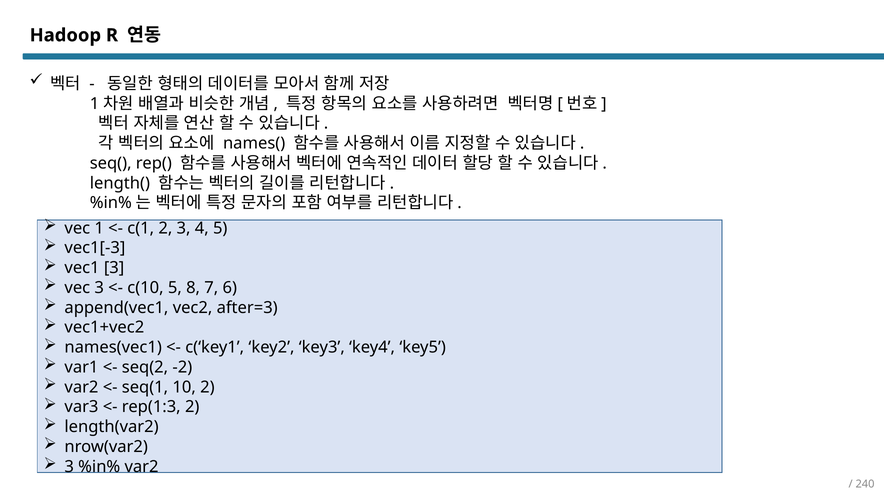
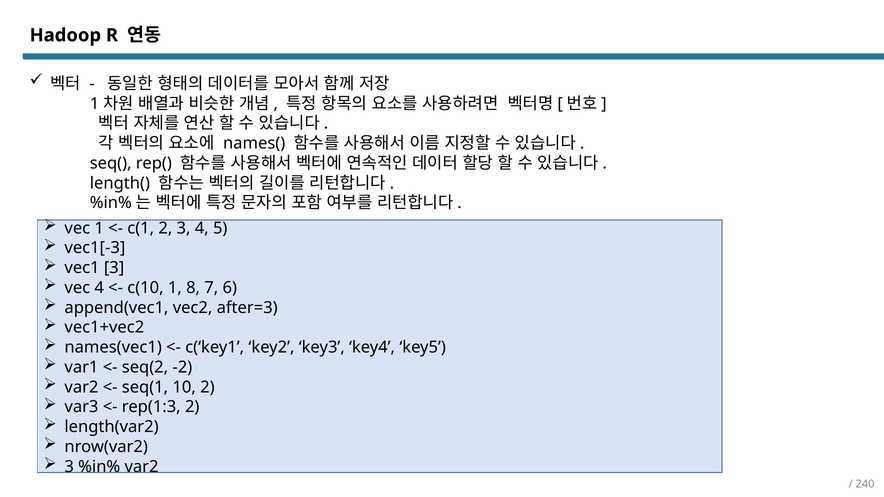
vec 3: 3 -> 4 (99, 288)
c(10 5: 5 -> 1 (175, 288)
